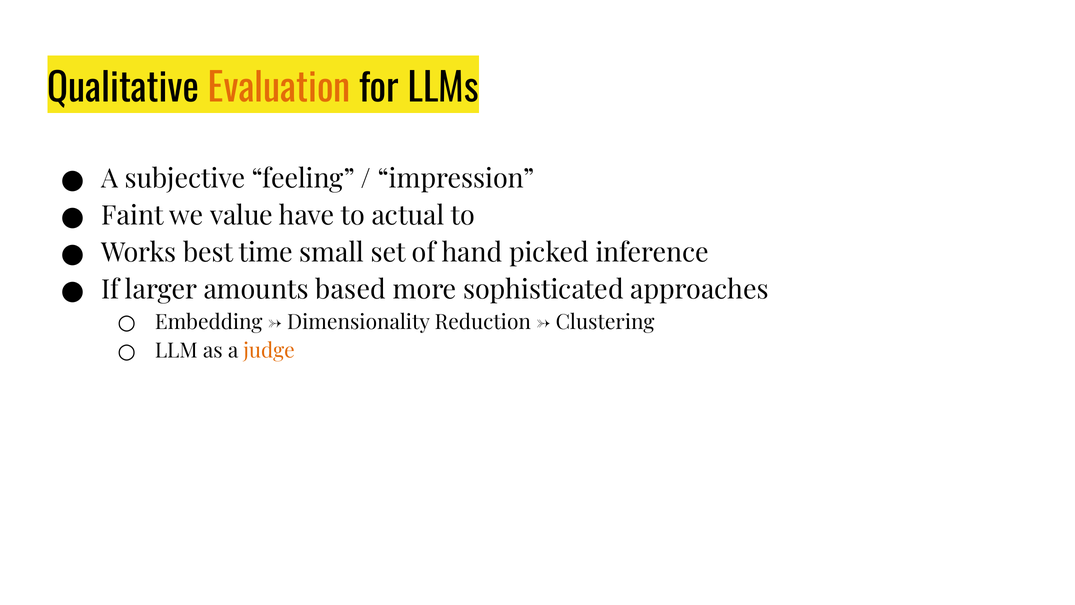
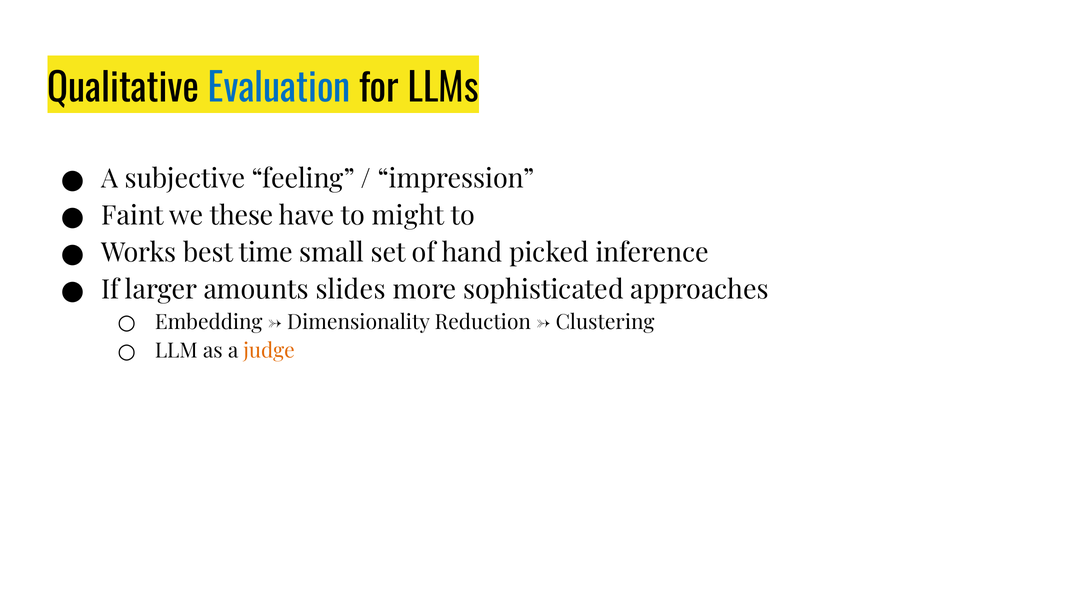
Evaluation colour: orange -> blue (279, 89)
value: value -> these (242, 216)
actual: actual -> might (408, 216)
based: based -> slides (351, 290)
